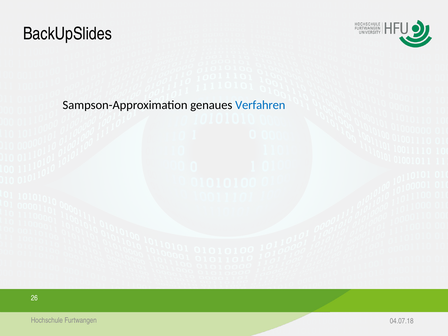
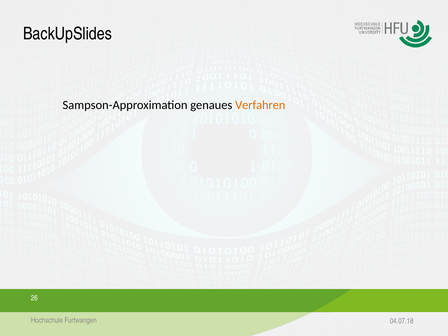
Verfahren colour: blue -> orange (260, 105)
